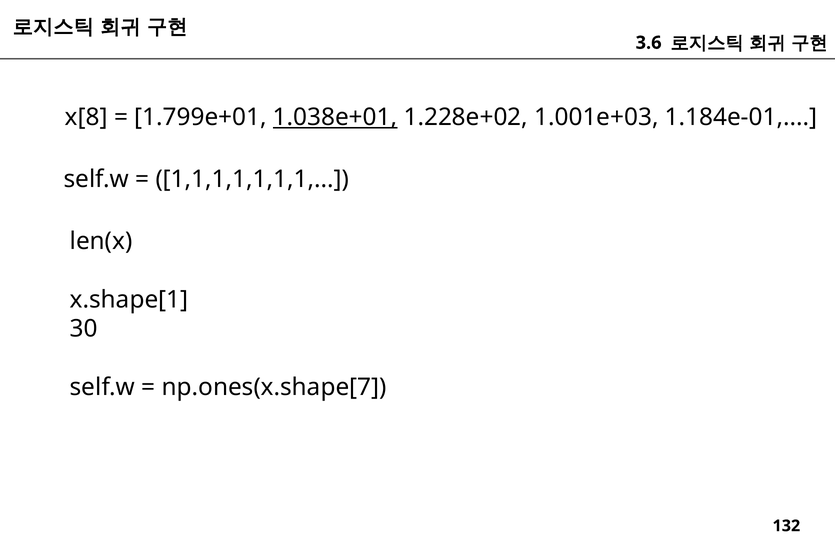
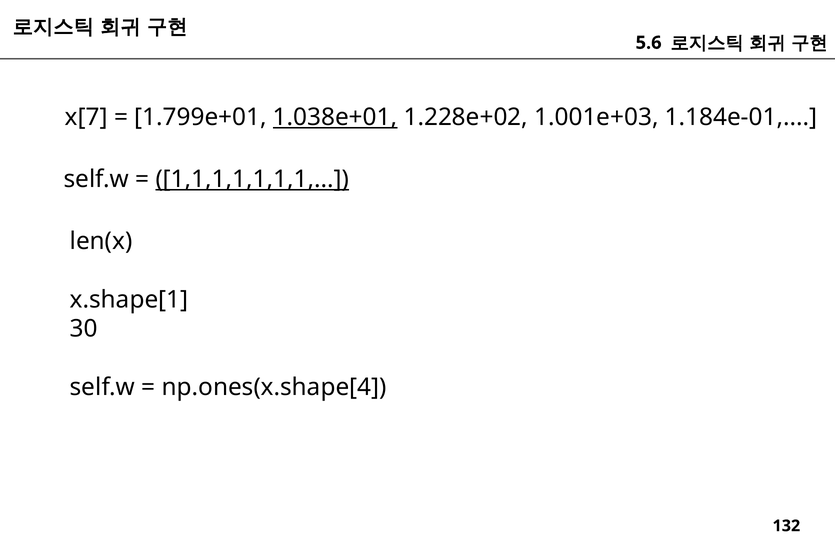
3.6: 3.6 -> 5.6 (649, 43)
x[8: x[8 -> x[7 (86, 117)
1,1,1,1,1,1,1 underline: none -> present (252, 179)
np.ones(x.shape[7: np.ones(x.shape[7 -> np.ones(x.shape[4 (274, 388)
